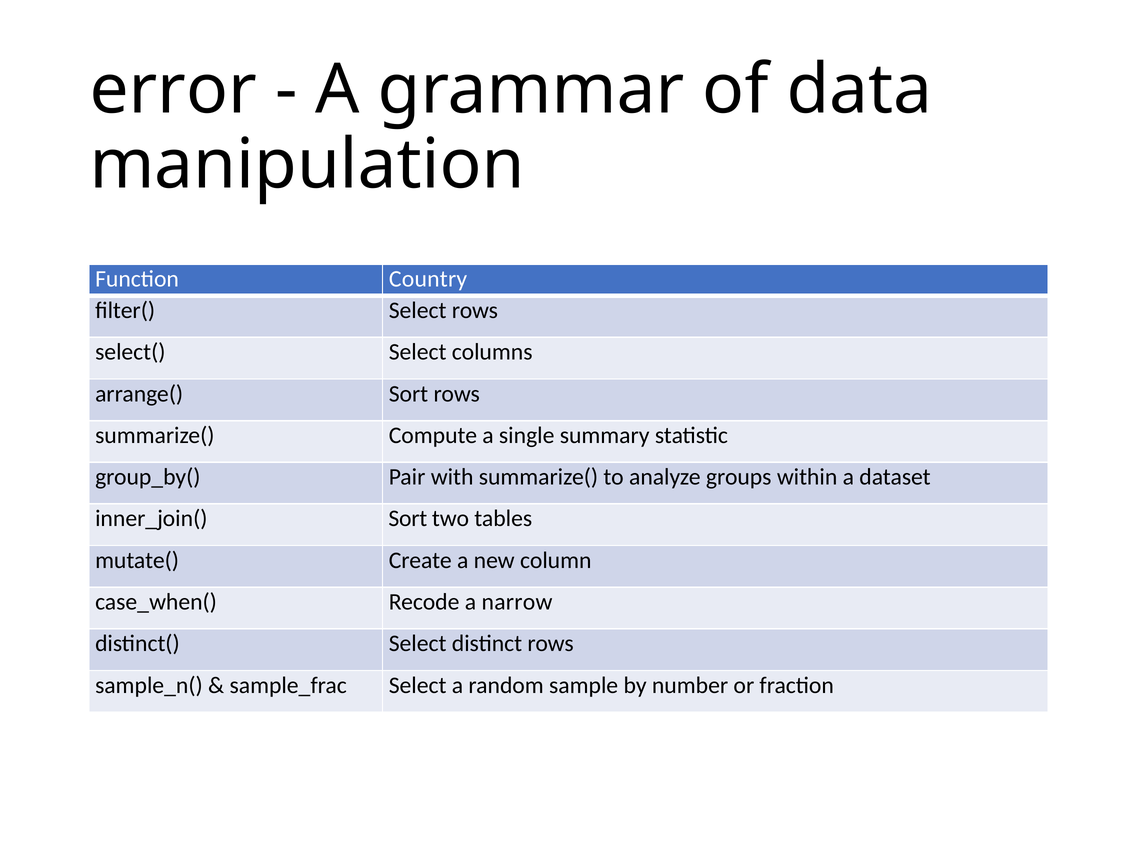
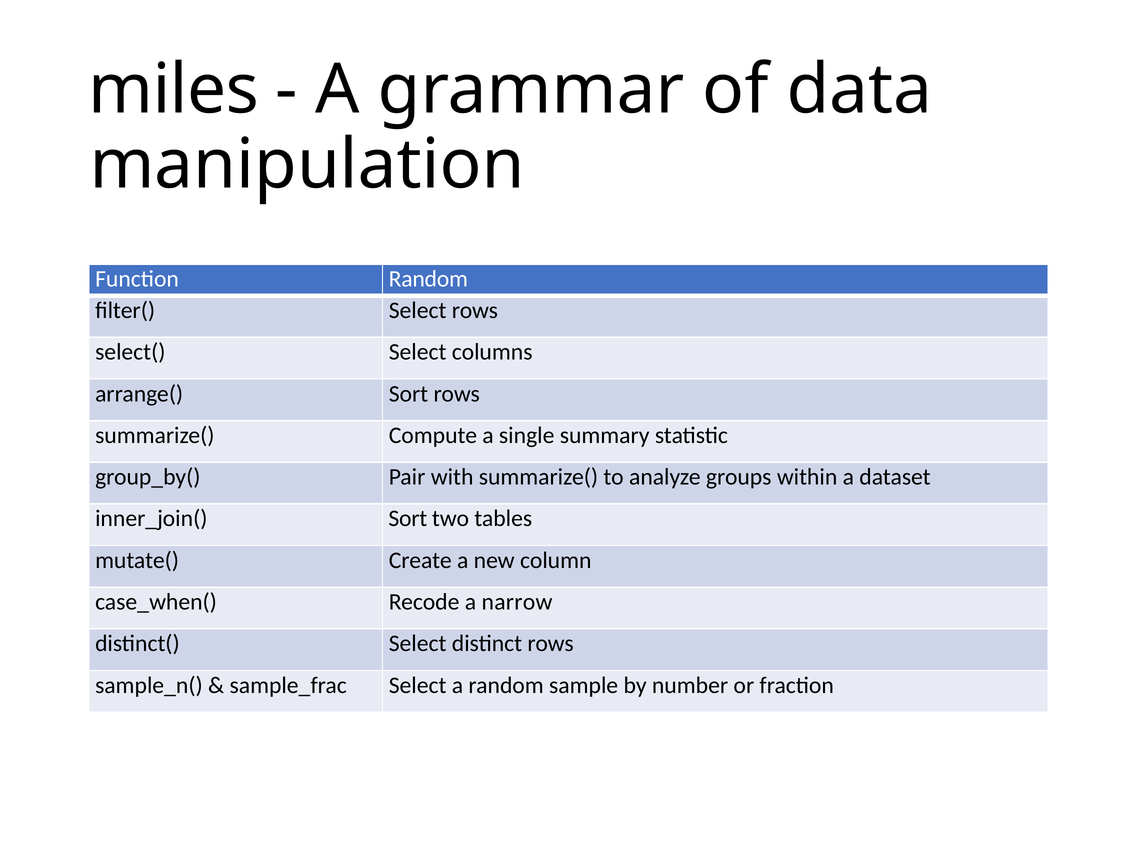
error: error -> miles (174, 90)
Function Country: Country -> Random (428, 279)
